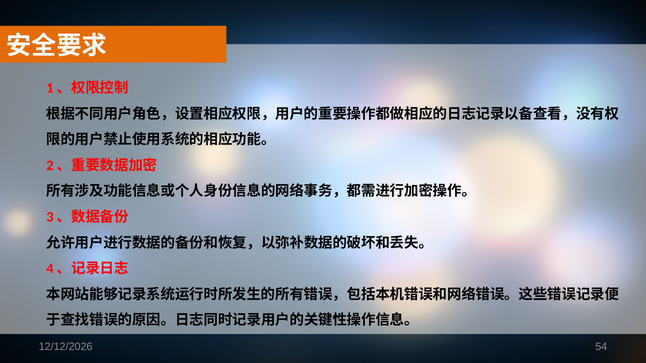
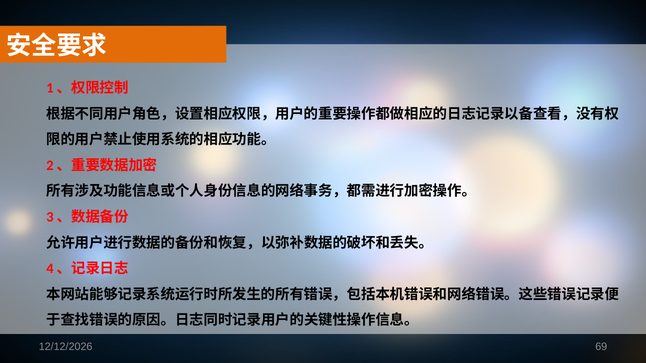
54: 54 -> 69 (601, 347)
